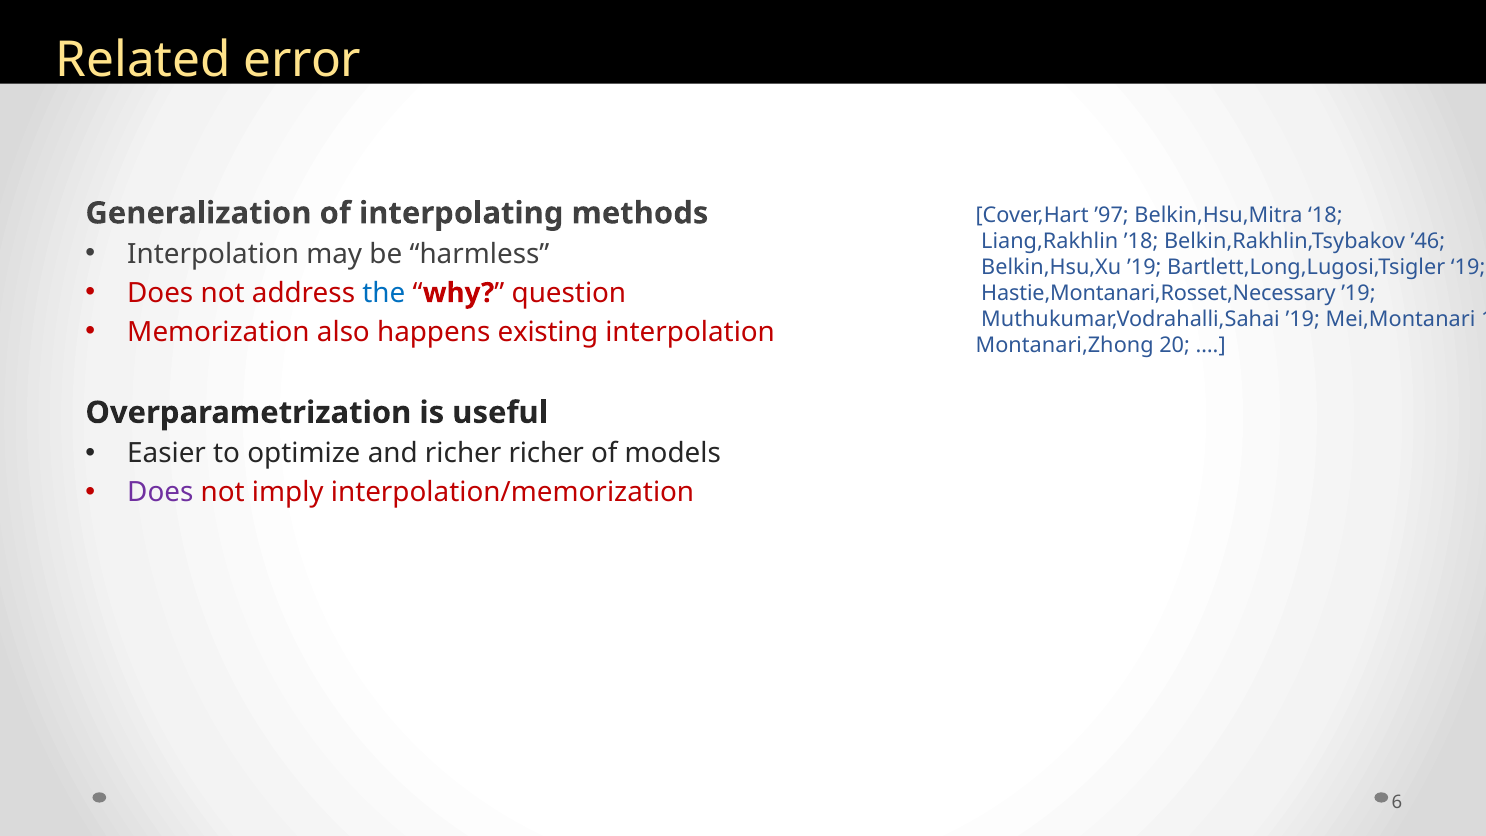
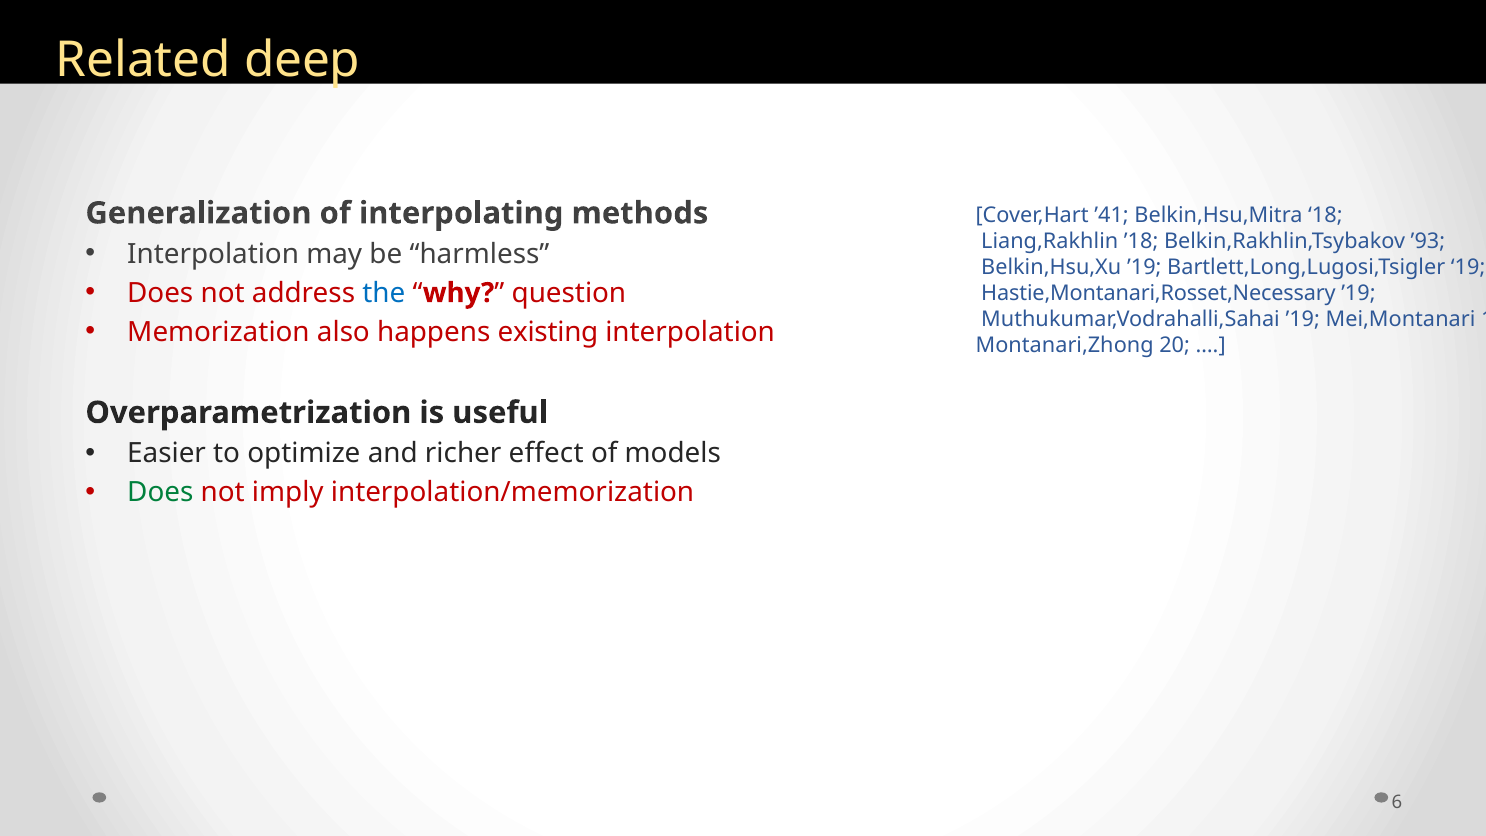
error: error -> deep (302, 60)
’97: ’97 -> ’41 (1112, 215)
’46: ’46 -> ’93 (1428, 241)
richer richer: richer -> effect (546, 453)
Does colour: purple -> green (160, 492)
